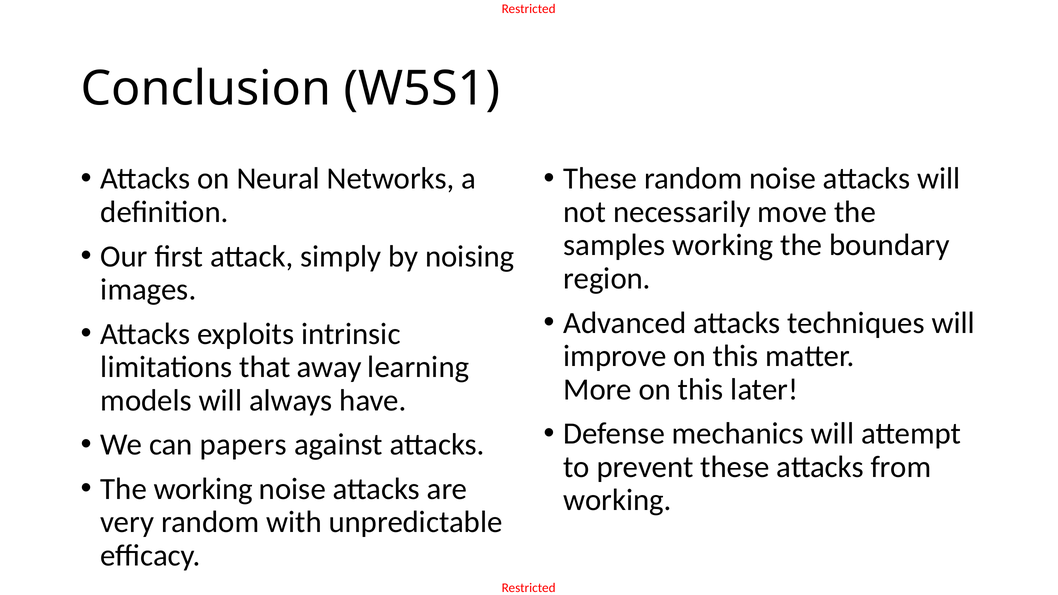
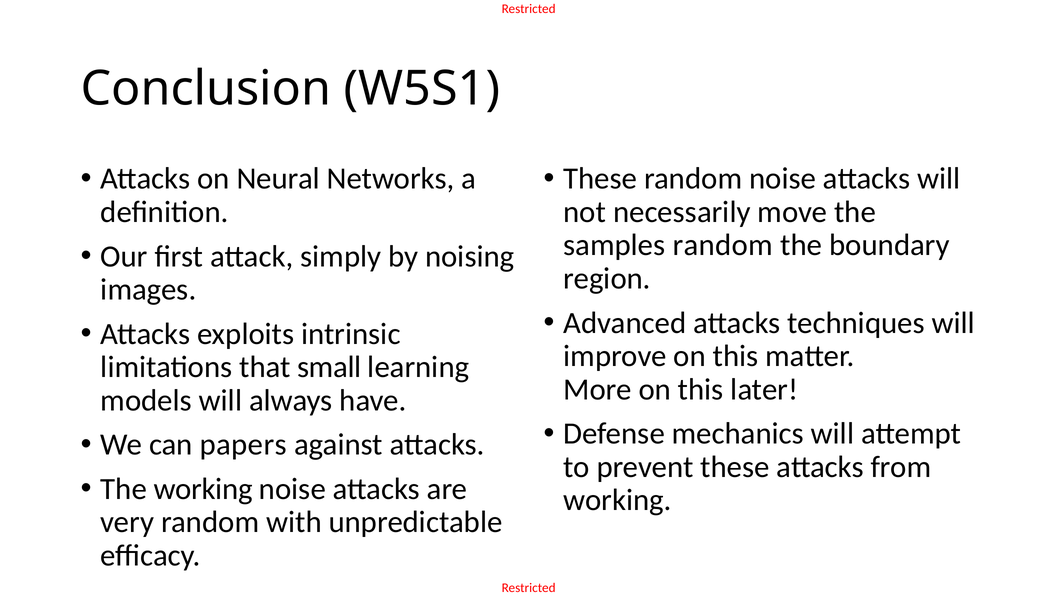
samples working: working -> random (723, 245)
away: away -> small (329, 367)
